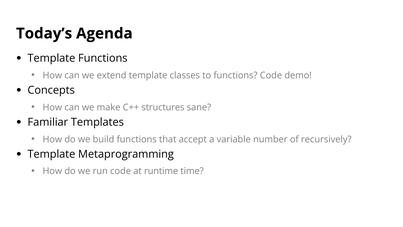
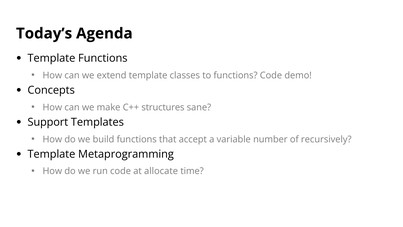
Familiar: Familiar -> Support (48, 122)
runtime: runtime -> allocate (161, 171)
